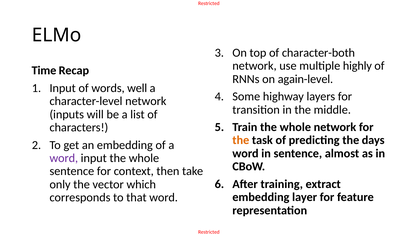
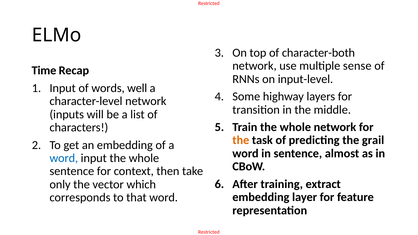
highly: highly -> sense (357, 66)
again-level: again-level -> input-level (305, 79)
days: days -> grail (373, 140)
word colour: purple -> blue (64, 158)
